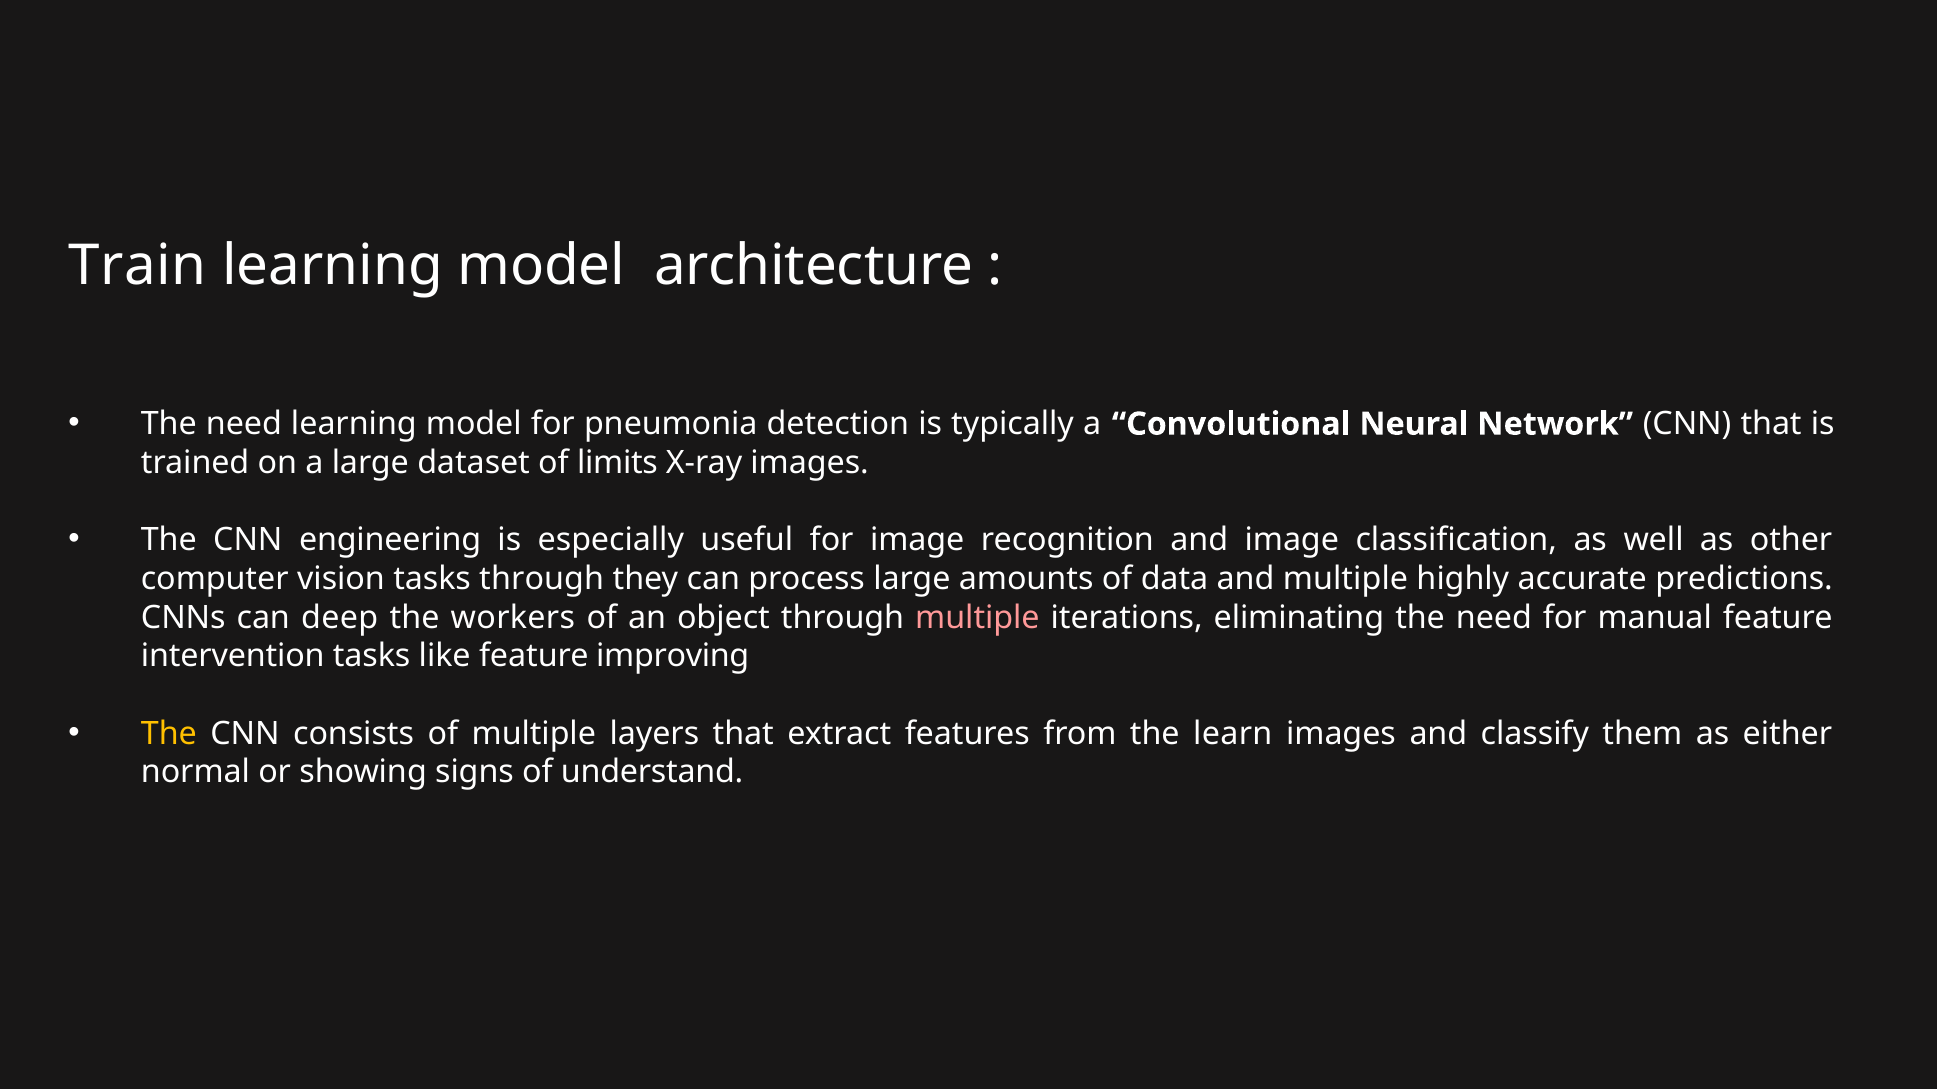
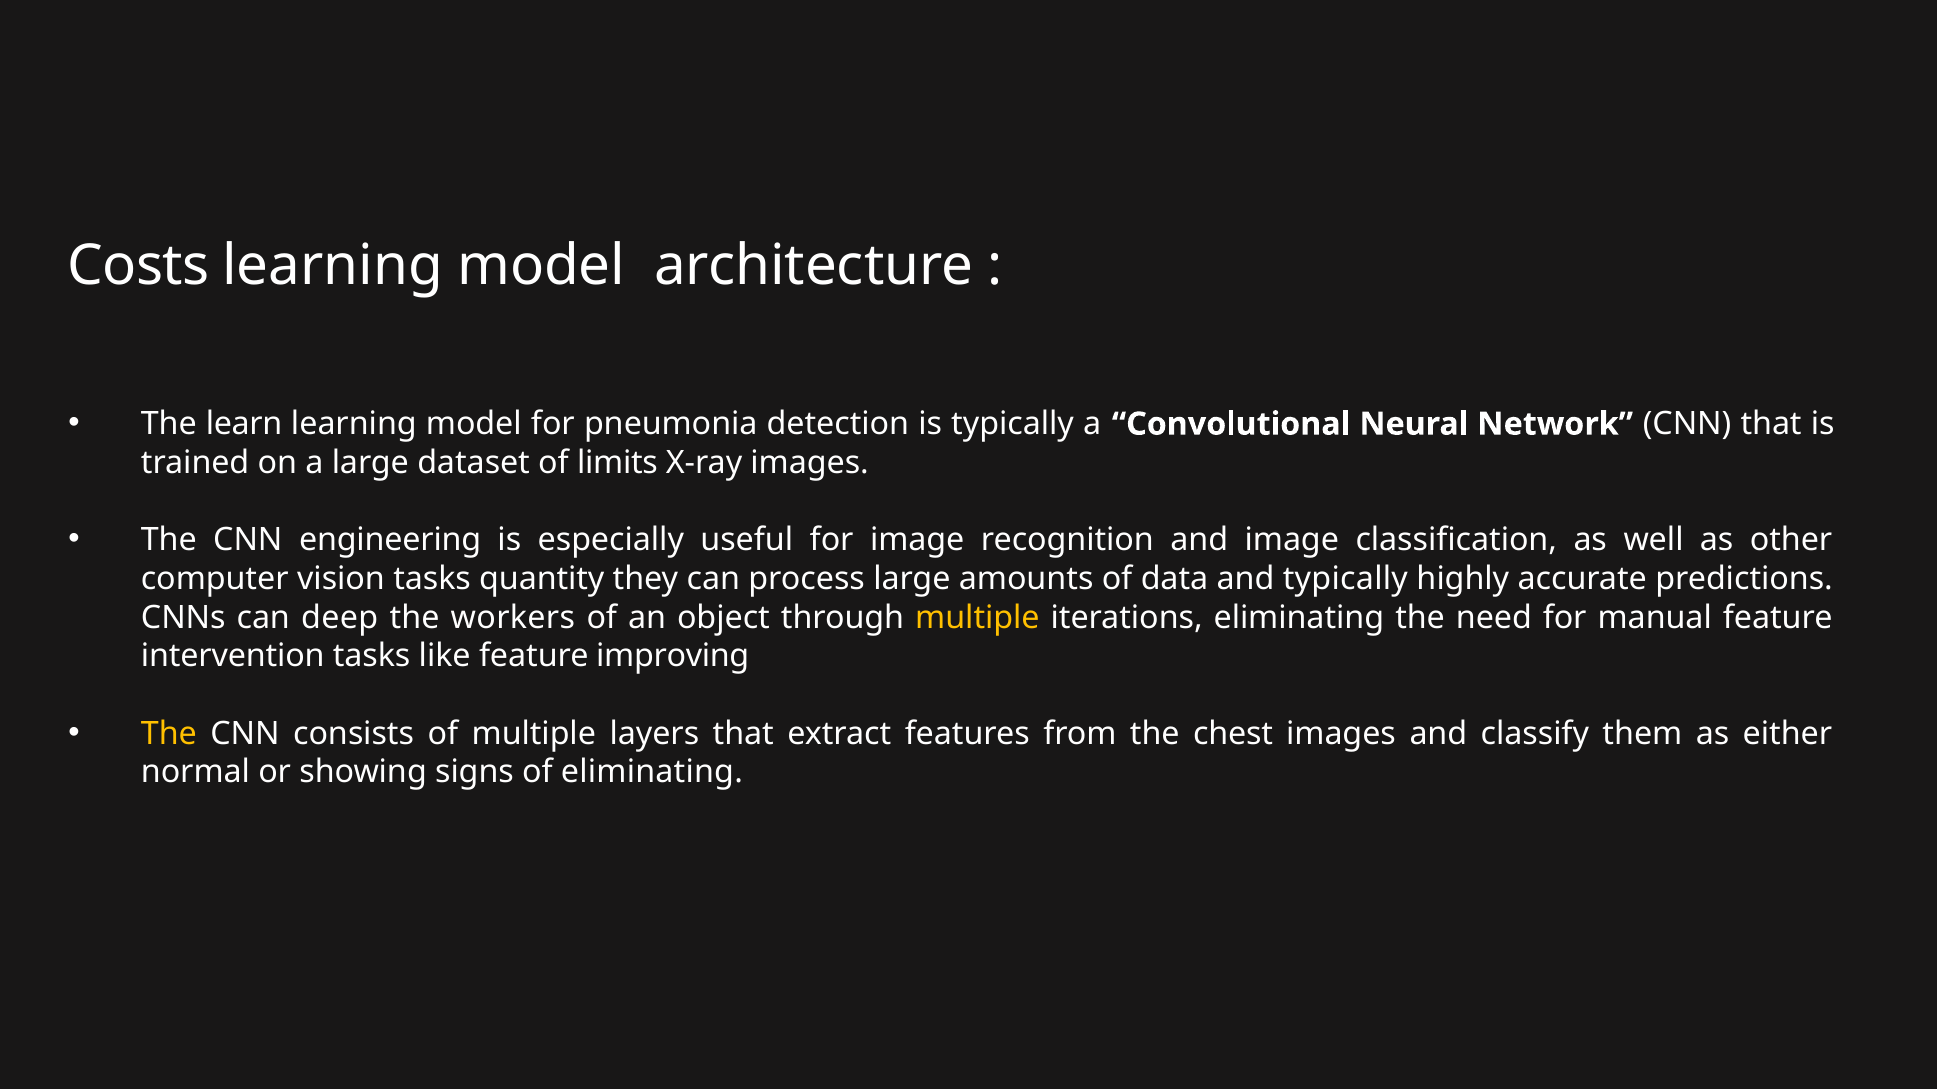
Train: Train -> Costs (138, 266)
need: need -> learn (244, 424)
tasks through: through -> quantity (542, 579)
and multiple: multiple -> typically (1345, 579)
multiple colour: pink -> yellow (977, 618)
learn: learn -> chest (1233, 734)
of understand: understand -> eliminating (652, 773)
